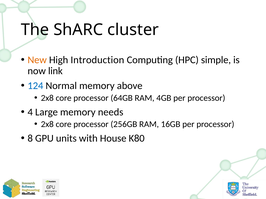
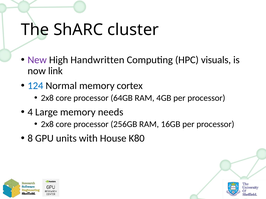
New colour: orange -> purple (37, 60)
Introduction: Introduction -> Handwritten (97, 60)
simple: simple -> visuals (216, 60)
above: above -> cortex (130, 86)
